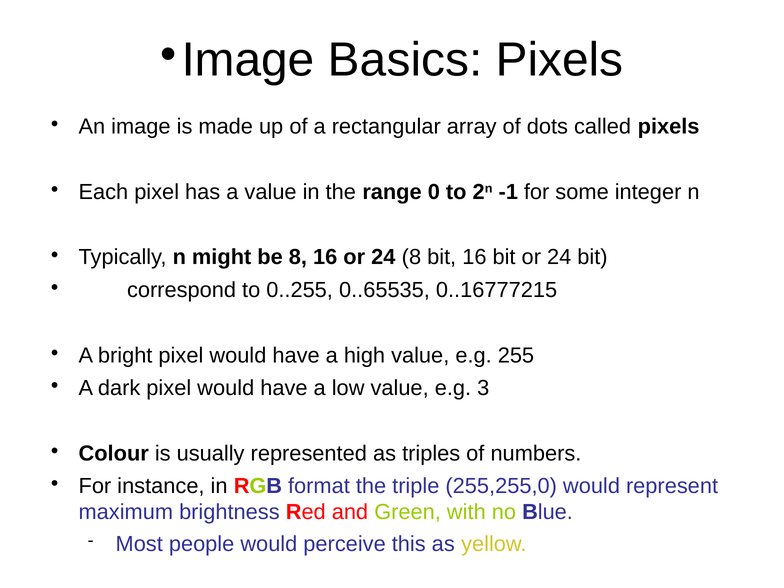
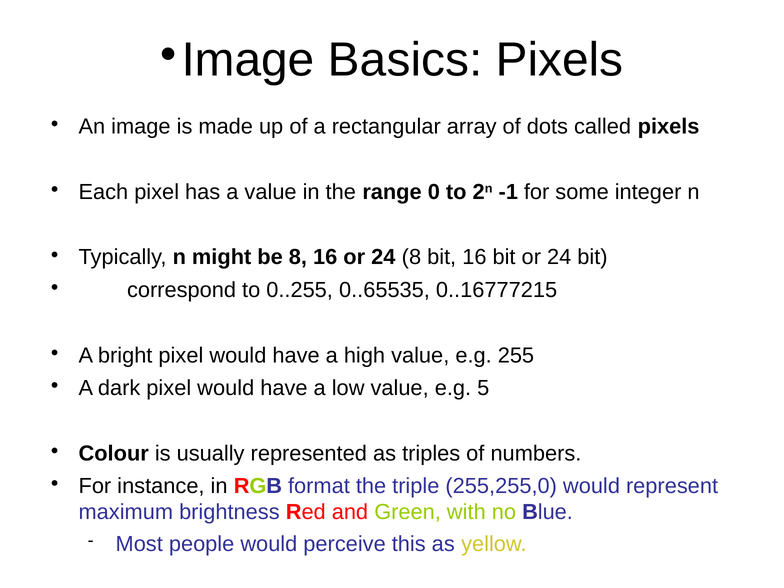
3: 3 -> 5 (483, 388)
